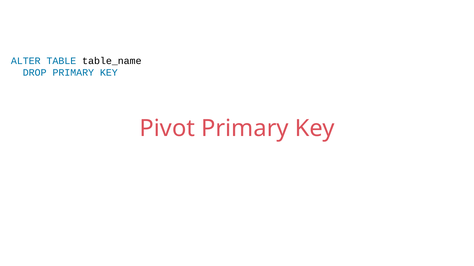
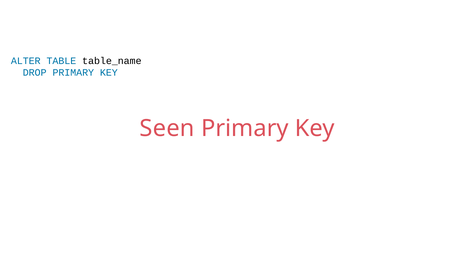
Pivot: Pivot -> Seen (167, 129)
